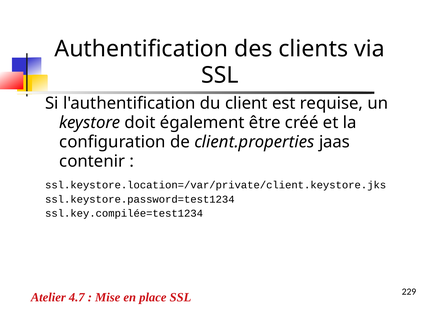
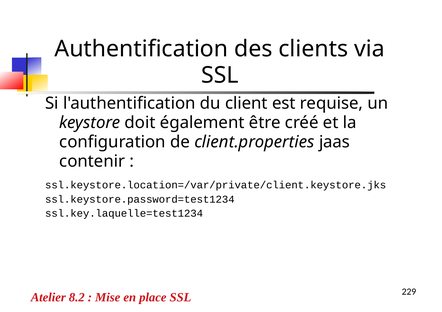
ssl.key.compilée=test1234: ssl.key.compilée=test1234 -> ssl.key.laquelle=test1234 (124, 214)
4.7: 4.7 -> 8.2 (77, 298)
